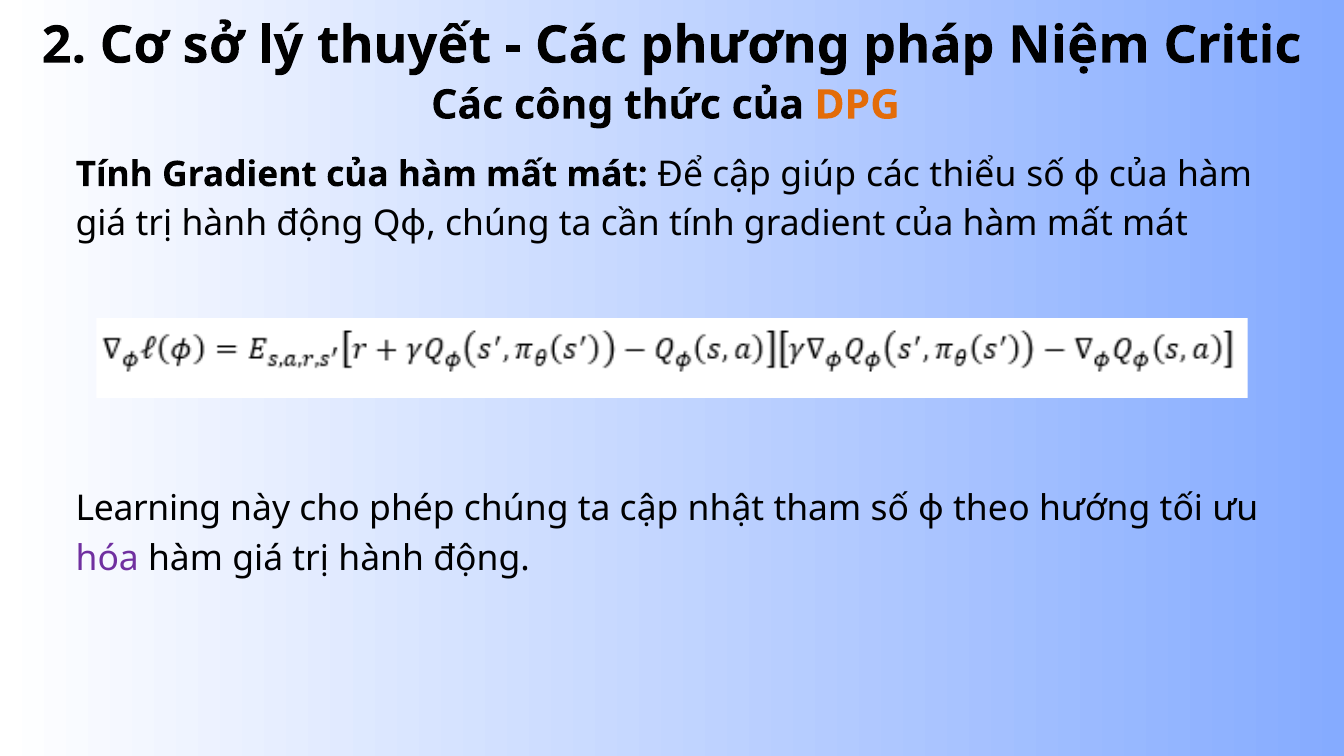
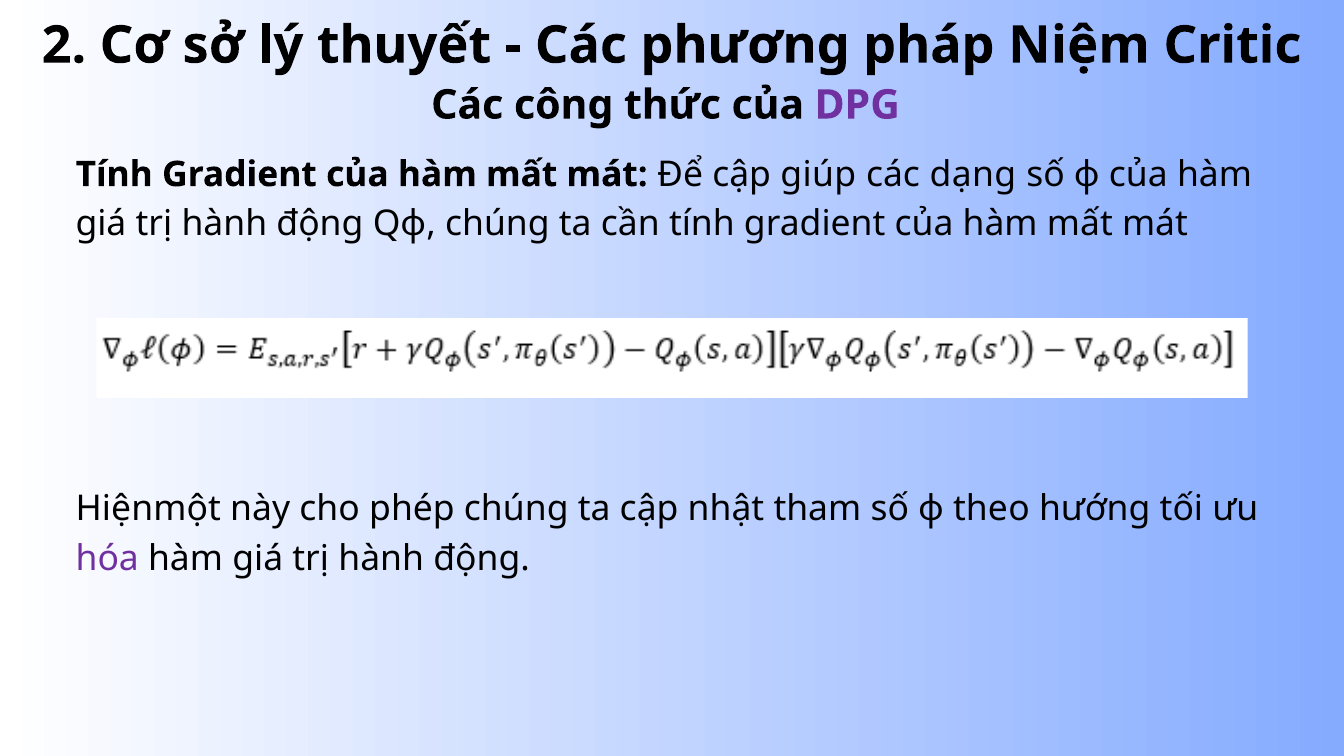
DPG colour: orange -> purple (857, 105)
thiểu: thiểu -> dạng (973, 174)
Learning: Learning -> Hiệnmột (148, 509)
